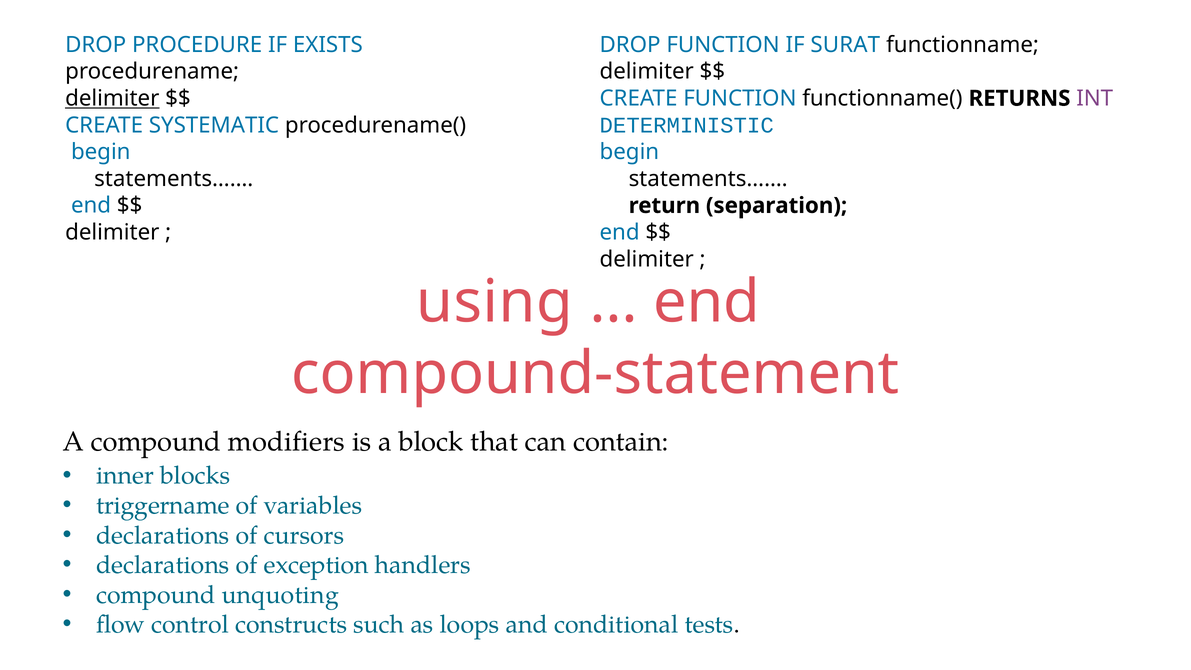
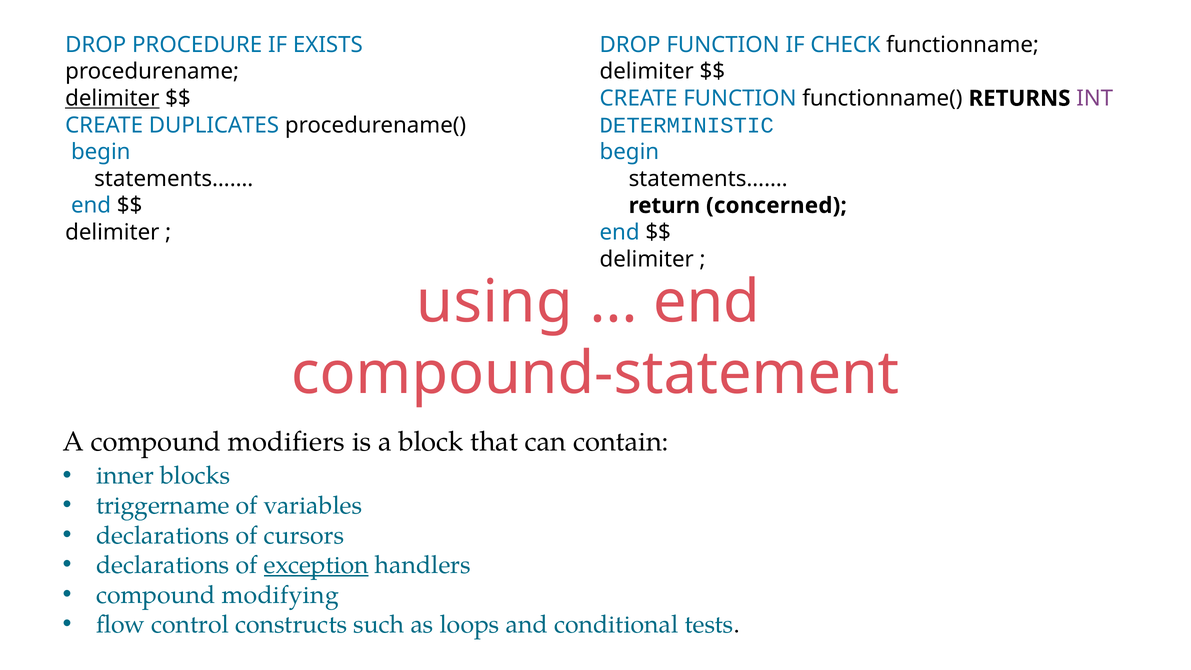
SURAT: SURAT -> CHECK (845, 45)
SYSTEMATIC: SYSTEMATIC -> DUPLICATES (214, 125)
separation: separation -> concerned (776, 206)
exception underline: none -> present (316, 565)
unquoting: unquoting -> modifying (280, 595)
